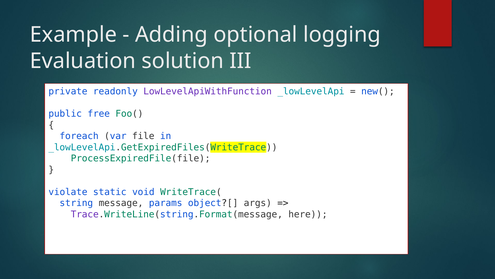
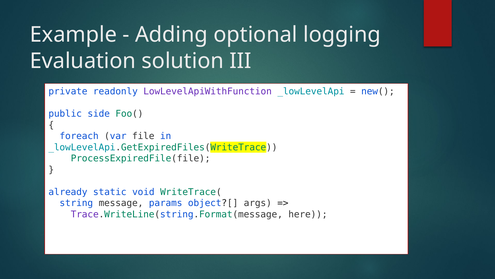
free: free -> side (99, 114)
violate: violate -> already (68, 192)
